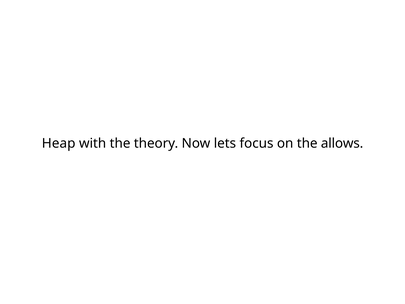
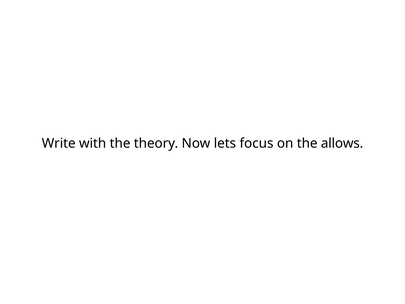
Heap: Heap -> Write (59, 143)
